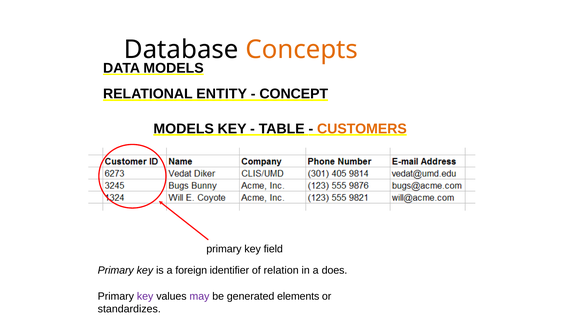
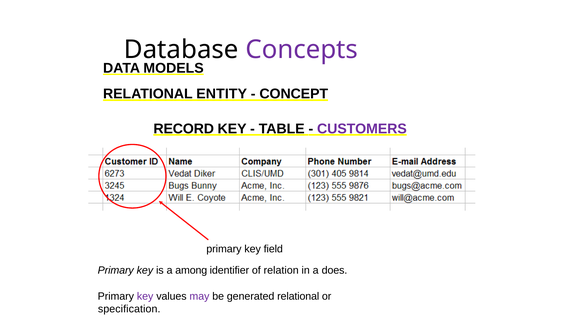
Concepts colour: orange -> purple (302, 50)
MODELS: MODELS -> RECORD (184, 129)
CUSTOMERS colour: orange -> purple (362, 129)
foreign: foreign -> among (191, 270)
generated elements: elements -> relational (298, 296)
standardizes: standardizes -> specification (129, 309)
